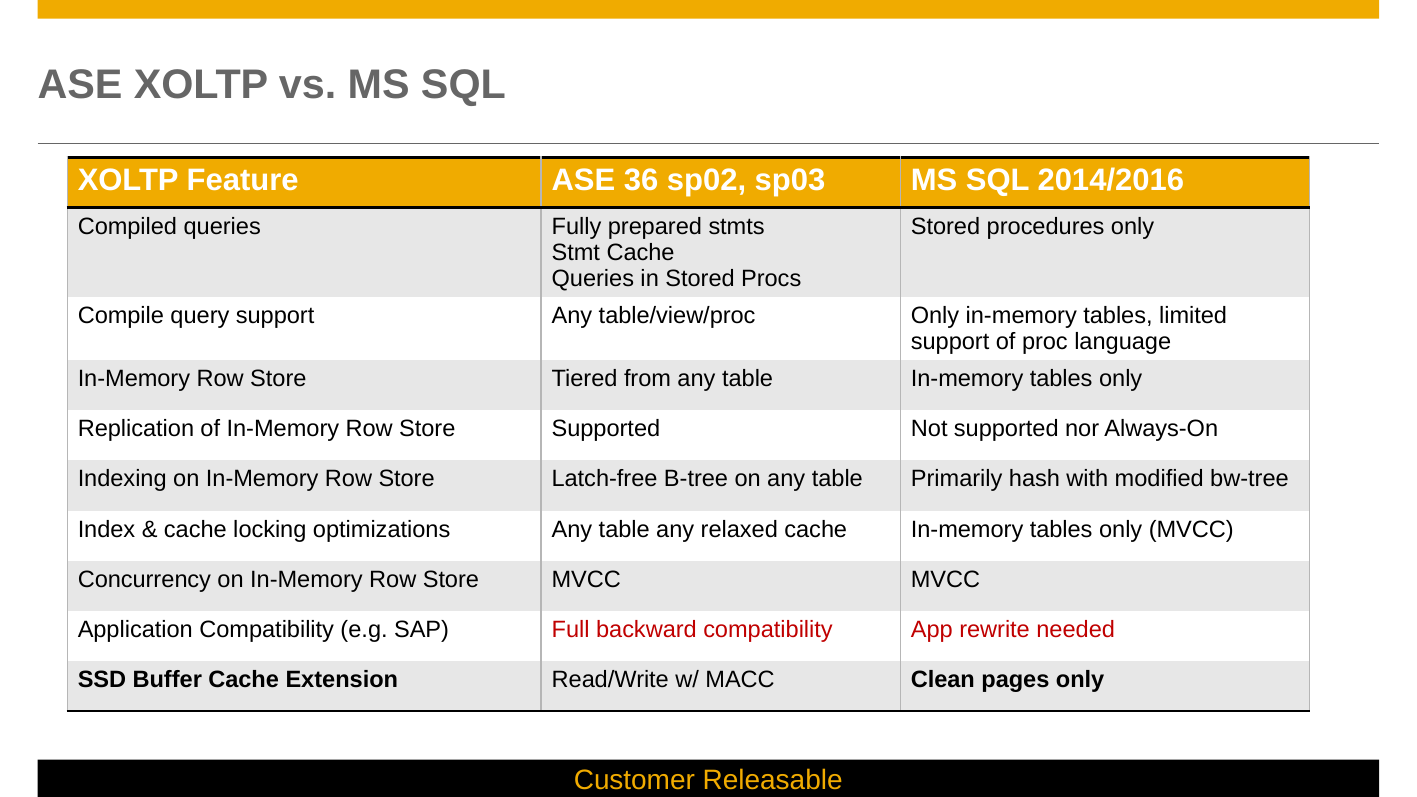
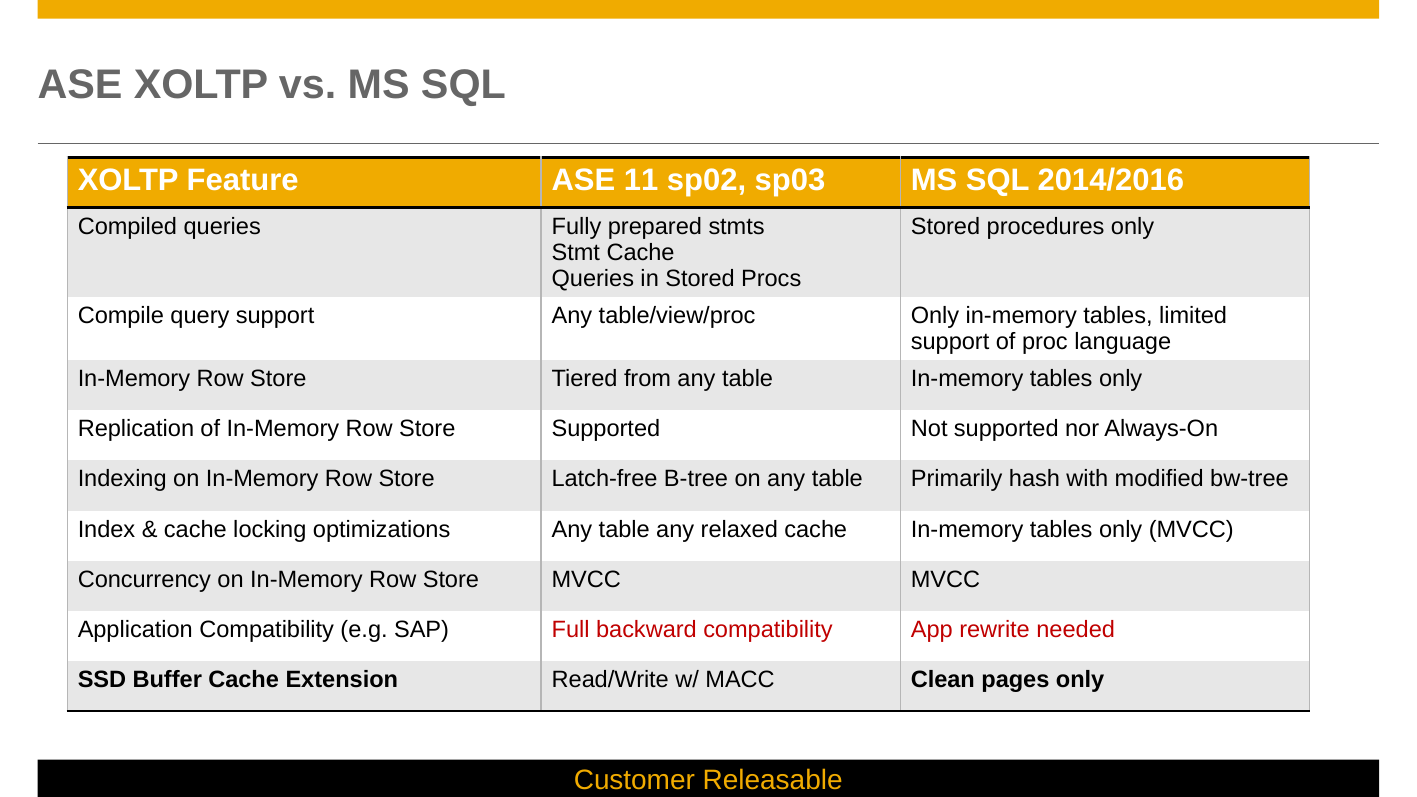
36: 36 -> 11 (641, 181)
